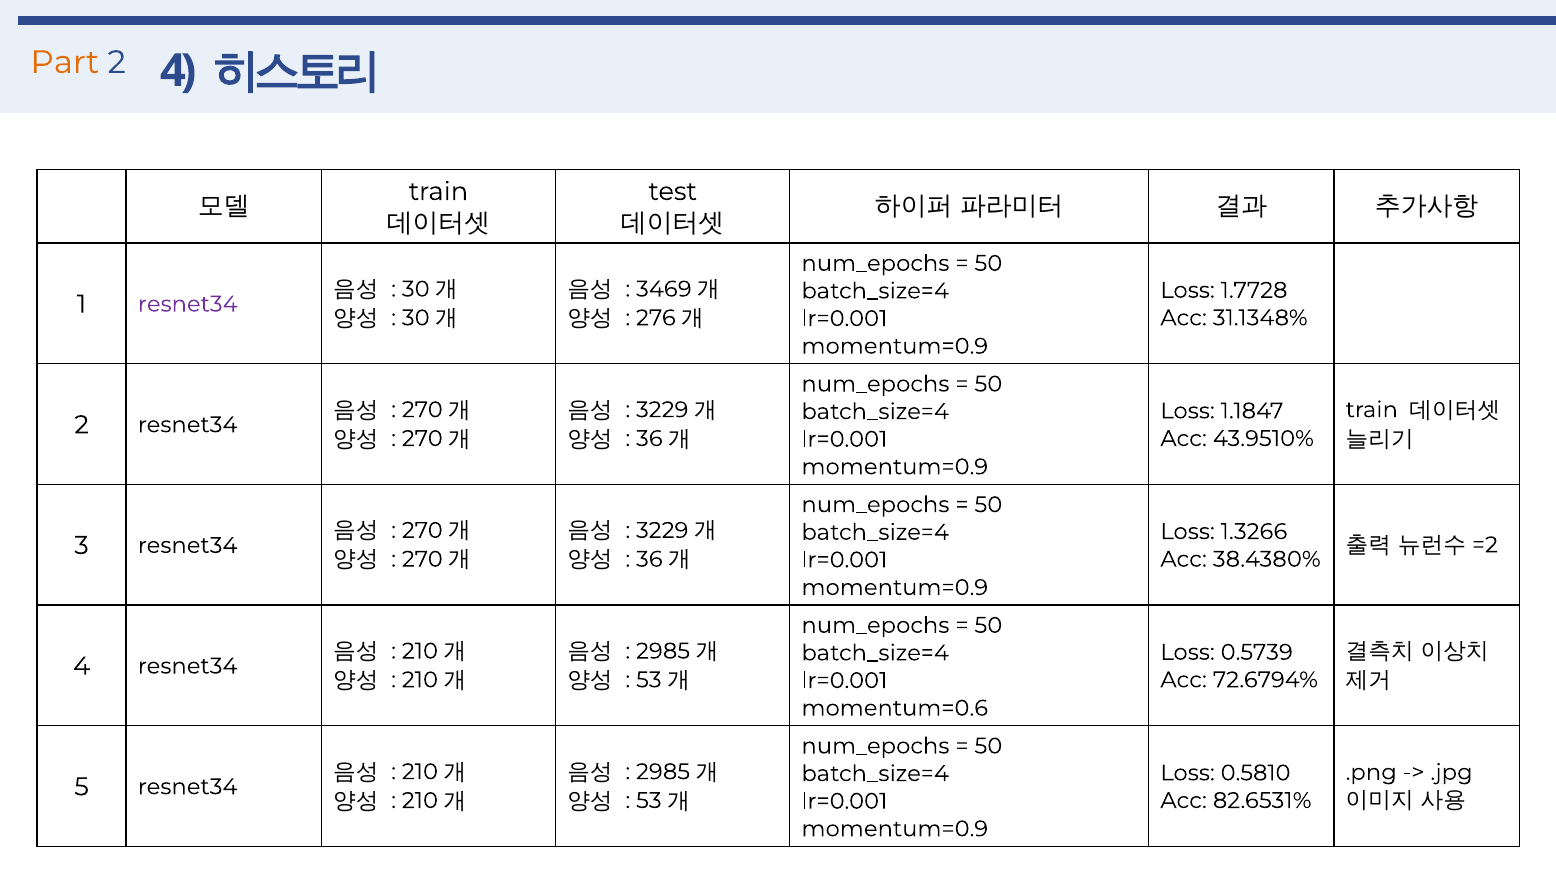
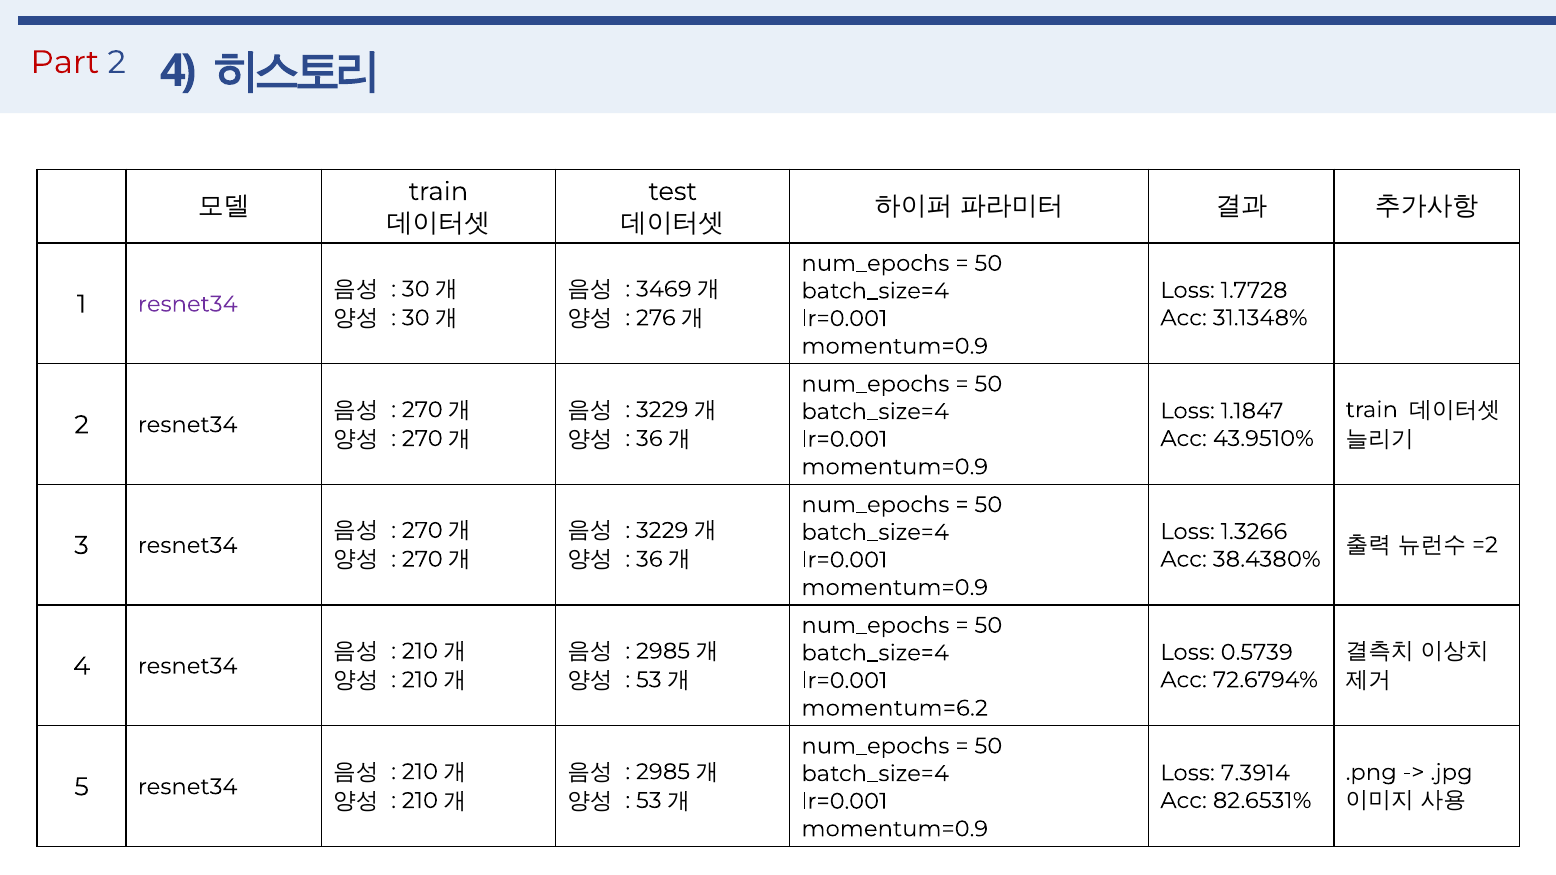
Part colour: orange -> red (65, 62)
momentum=0.6: momentum=0.6 -> momentum=6.2 (895, 708)
0.5810: 0.5810 -> 7.3914 (1255, 773)
